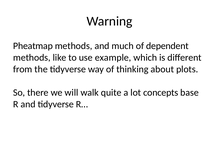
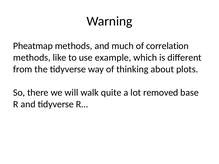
dependent: dependent -> correlation (167, 46)
concepts: concepts -> removed (161, 93)
